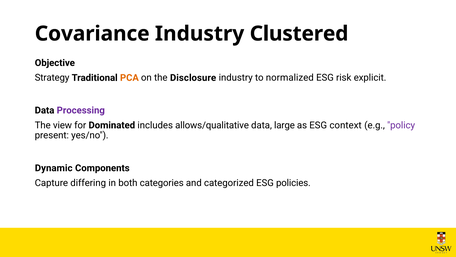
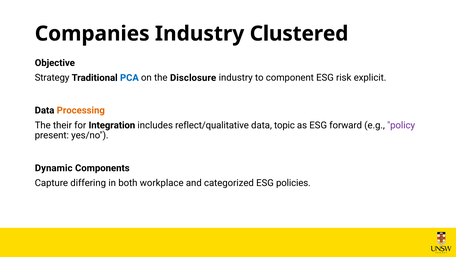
Covariance: Covariance -> Companies (92, 34)
PCA colour: orange -> blue (129, 78)
normalized: normalized -> component (290, 78)
Processing colour: purple -> orange (81, 110)
view: view -> their (62, 125)
Dominated: Dominated -> Integration (112, 125)
allows/qualitative: allows/qualitative -> reflect/qualitative (212, 125)
large: large -> topic (284, 125)
context: context -> forward (346, 125)
categories: categories -> workplace (162, 183)
